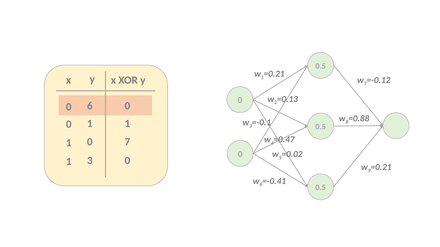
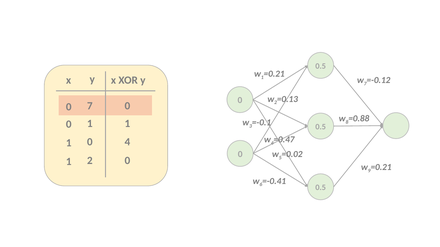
0 6: 6 -> 7 (90, 106)
0 7: 7 -> 4 (127, 142)
1 3: 3 -> 2 (90, 161)
